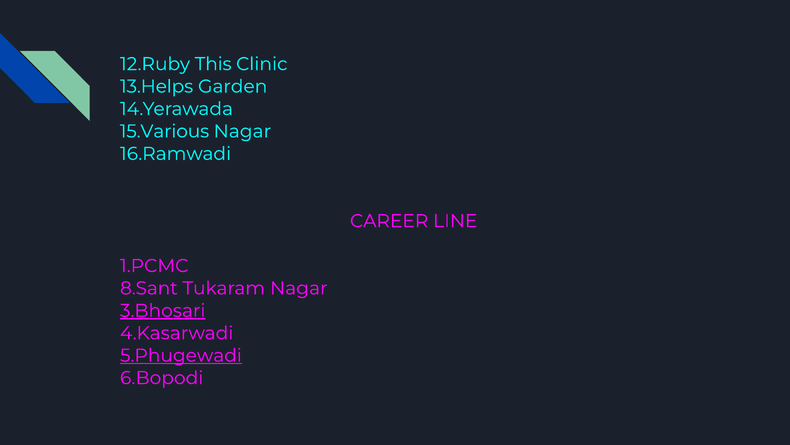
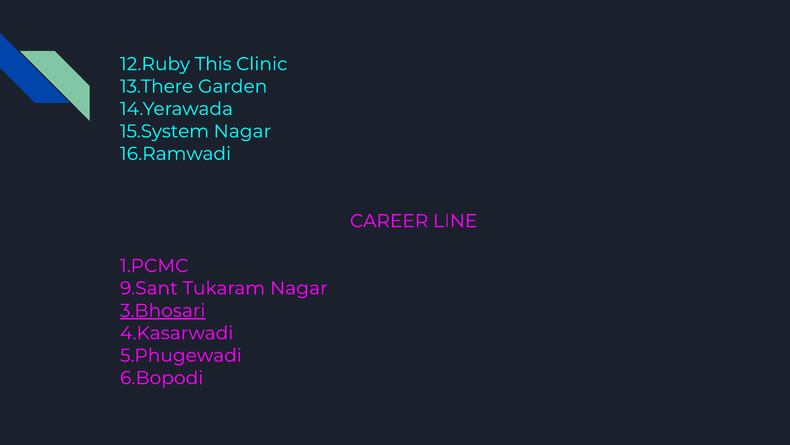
13.Helps: 13.Helps -> 13.There (157, 86)
15.Various: 15.Various -> 15.System (164, 131)
8.Sant: 8.Sant -> 9.Sant (149, 288)
5.Phugewadi underline: present -> none (181, 355)
